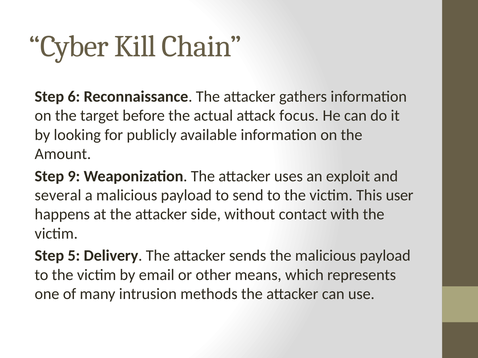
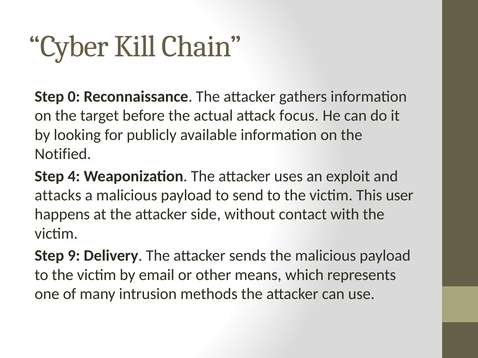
6: 6 -> 0 (74, 97)
Amount: Amount -> Notified (63, 154)
9: 9 -> 4 (74, 176)
several: several -> attacks (58, 196)
5: 5 -> 9 (74, 256)
